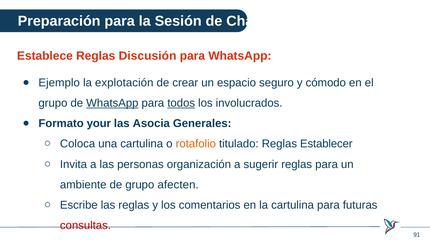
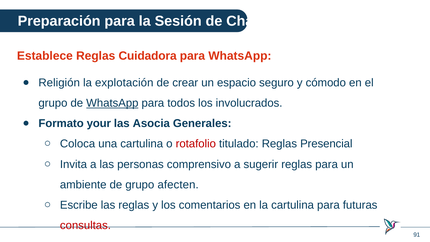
Discusión: Discusión -> Cuidadora (148, 56)
Ejemplo: Ejemplo -> Religión (59, 83)
todos underline: present -> none (181, 103)
rotafolio colour: orange -> red (196, 144)
Establecer: Establecer -> Presencial (326, 144)
organización: organización -> comprensivo (199, 164)
